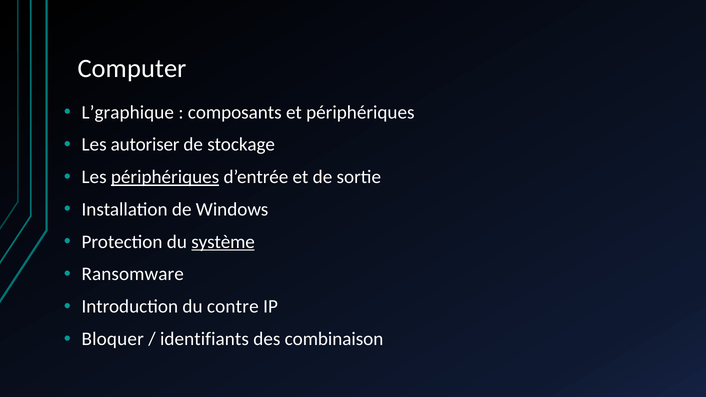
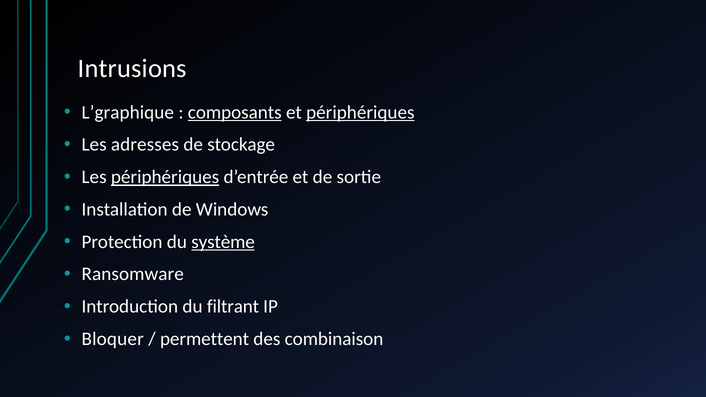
Computer: Computer -> Intrusions (132, 69)
composants underline: none -> present (235, 112)
périphériques underline: none -> present (360, 112)
autoriser: autoriser -> adresses (145, 145)
contre: contre -> filtrant (233, 307)
identifiants: identifiants -> permettent (205, 339)
